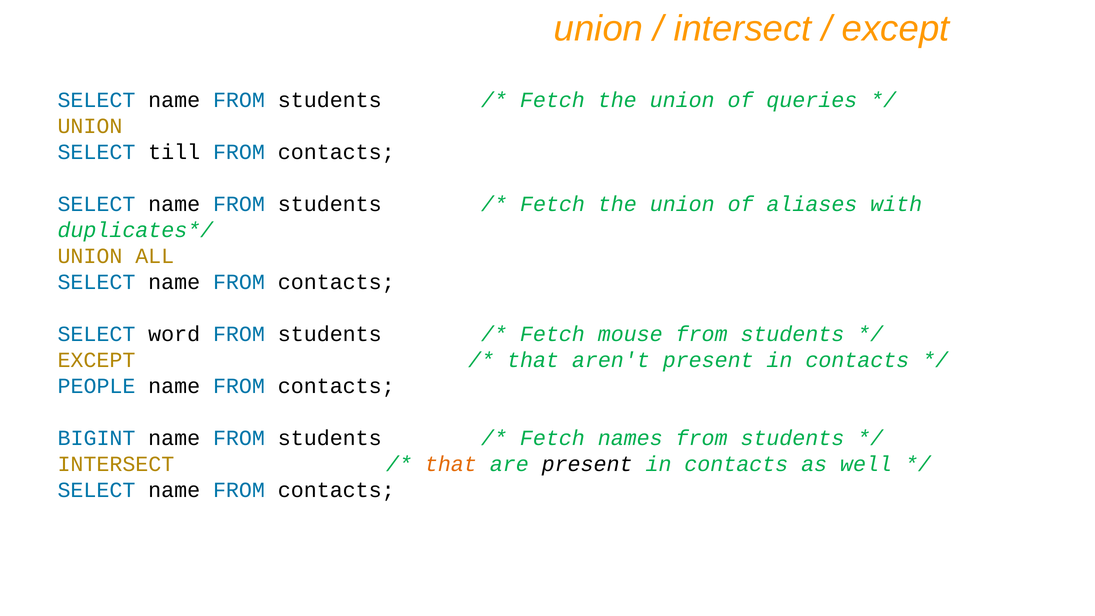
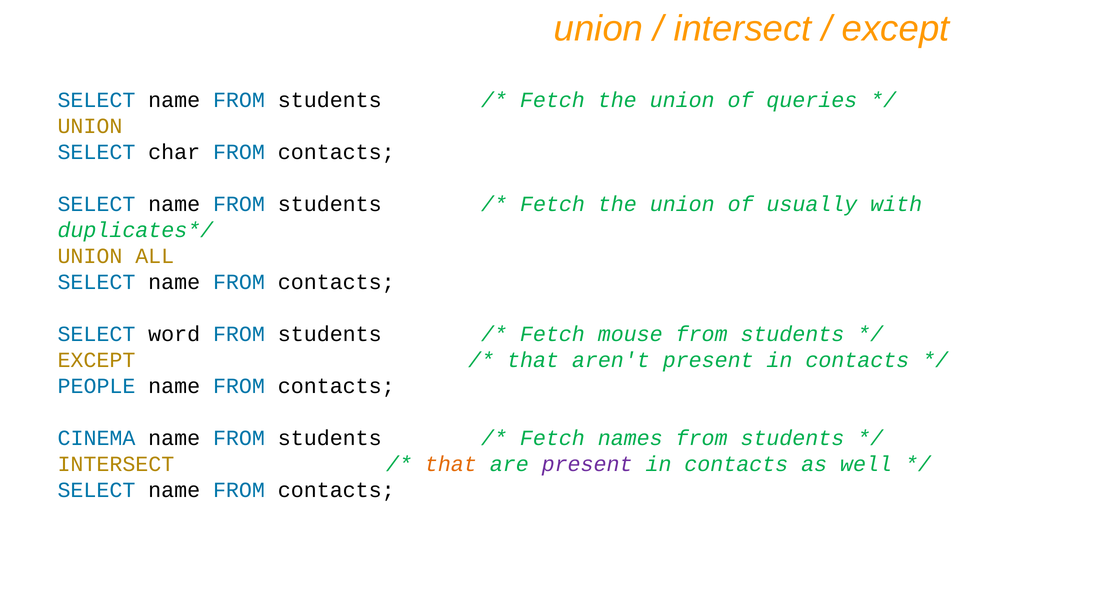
till: till -> char (174, 152)
aliases: aliases -> usually (812, 204)
BIGINT: BIGINT -> CINEMA (97, 438)
present colour: black -> purple (587, 464)
